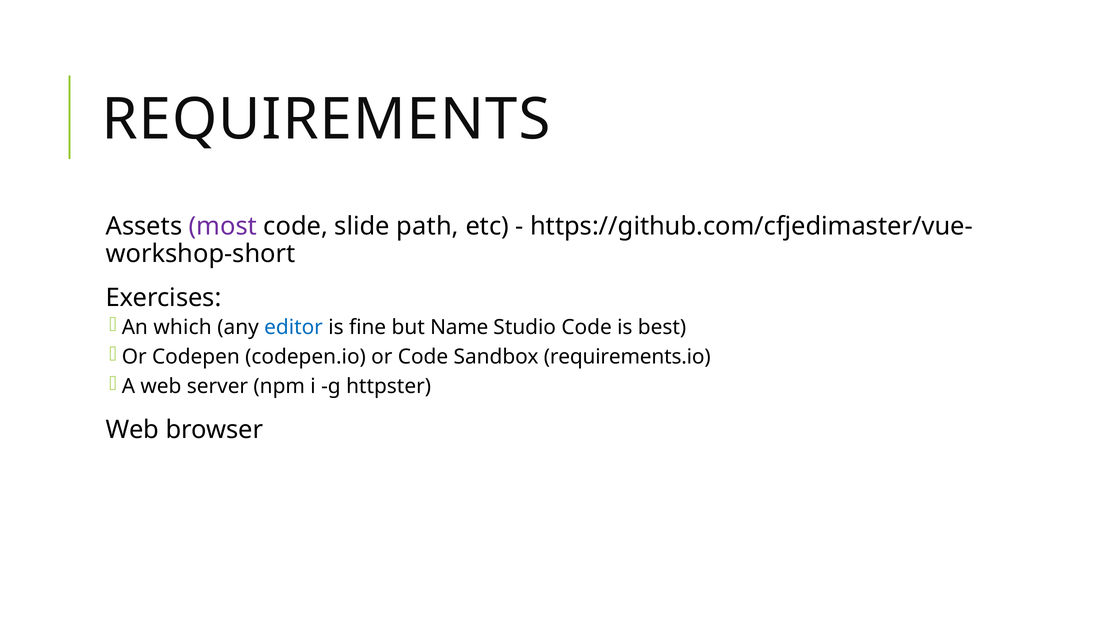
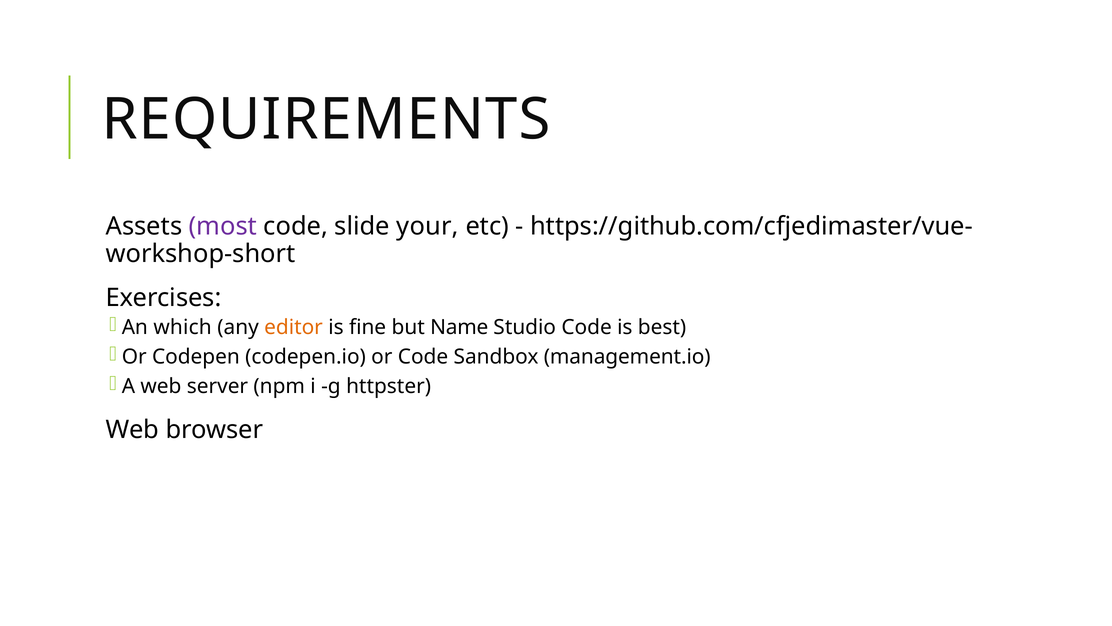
path: path -> your (428, 226)
editor colour: blue -> orange (294, 327)
requirements.io: requirements.io -> management.io (627, 357)
